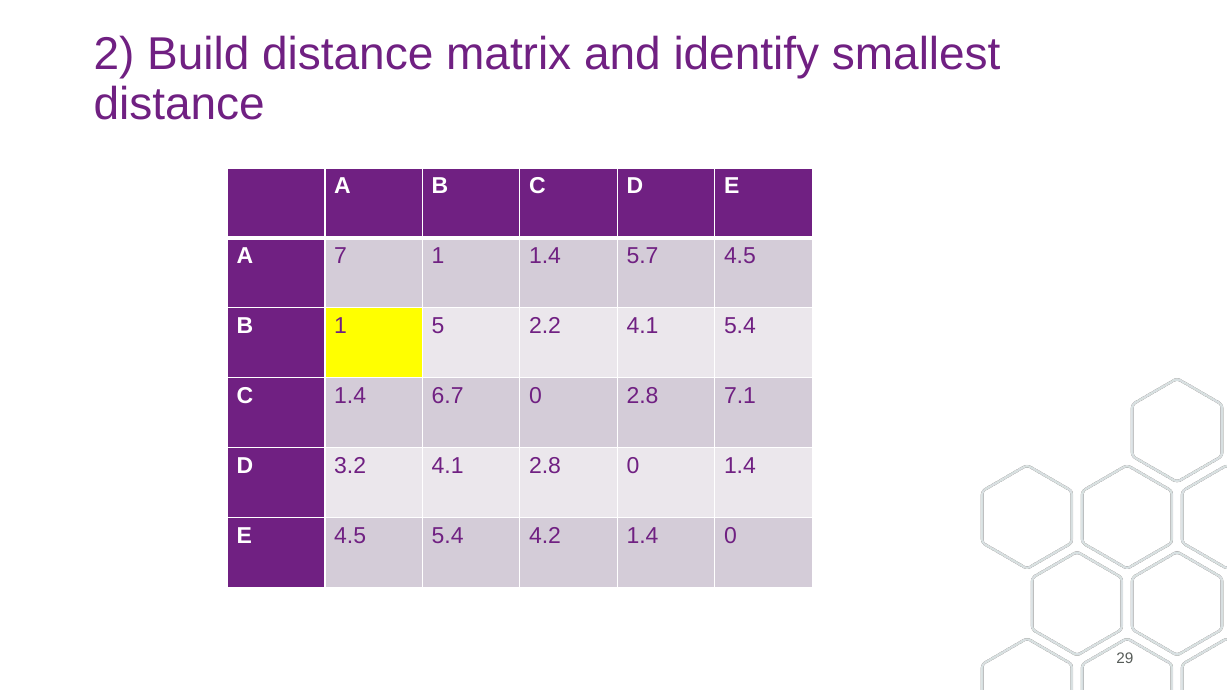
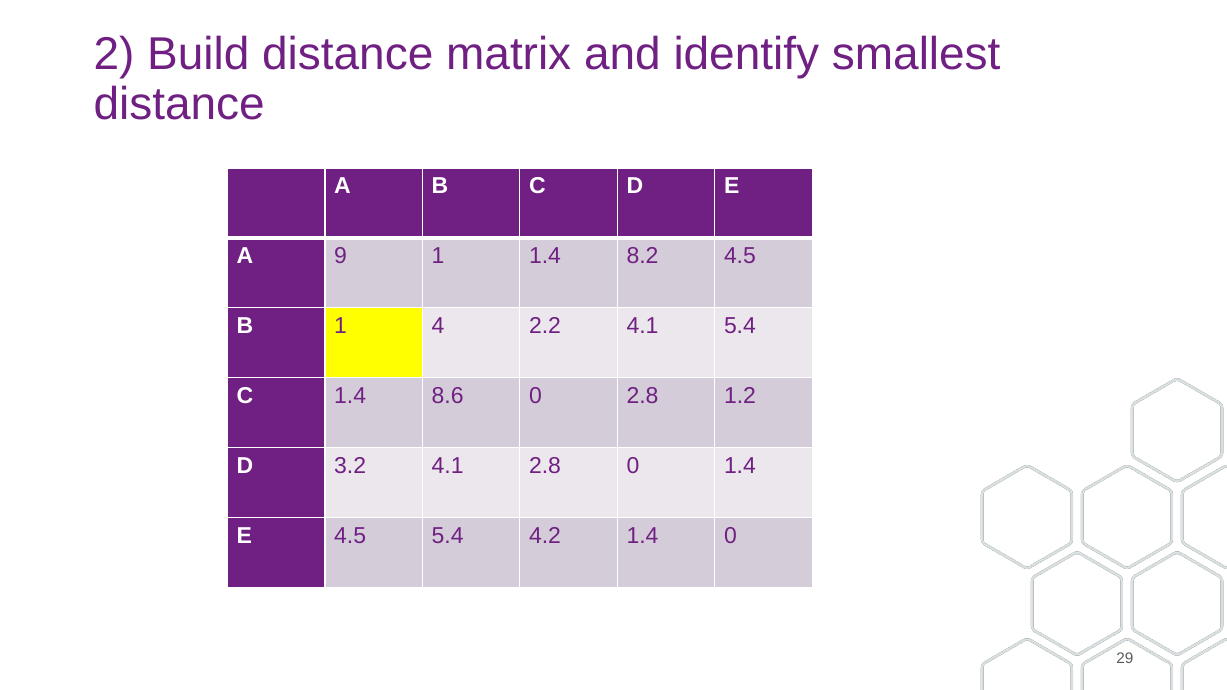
7: 7 -> 9 (341, 256)
5.7: 5.7 -> 8.2 (643, 256)
5: 5 -> 4 (438, 326)
6.7: 6.7 -> 8.6 (448, 396)
7.1: 7.1 -> 1.2 (740, 396)
